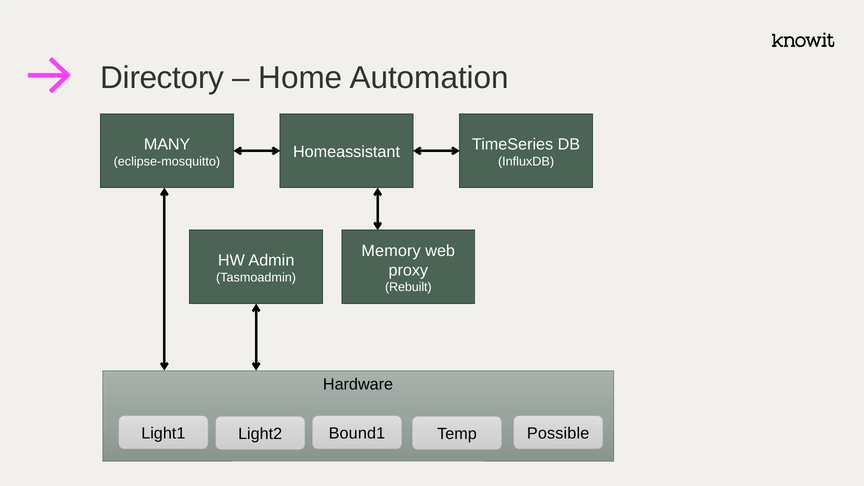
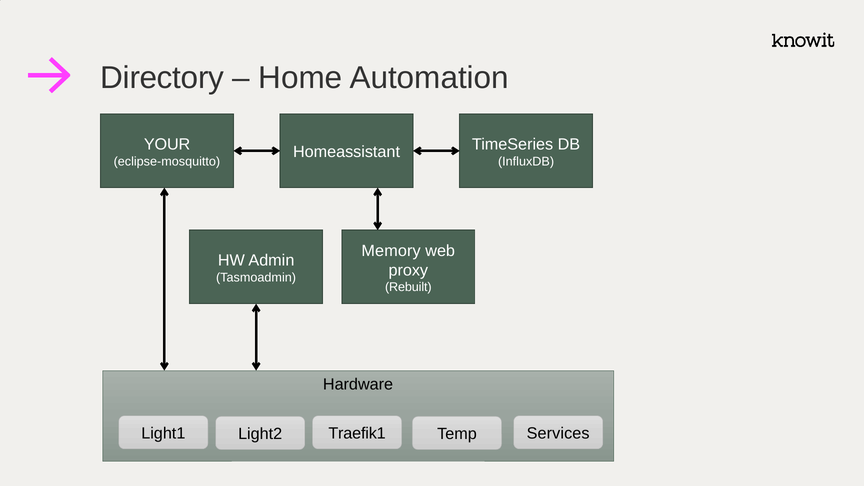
MANY: MANY -> YOUR (167, 144)
Bound1: Bound1 -> Traefik1 (357, 433)
Possible: Possible -> Services (558, 433)
